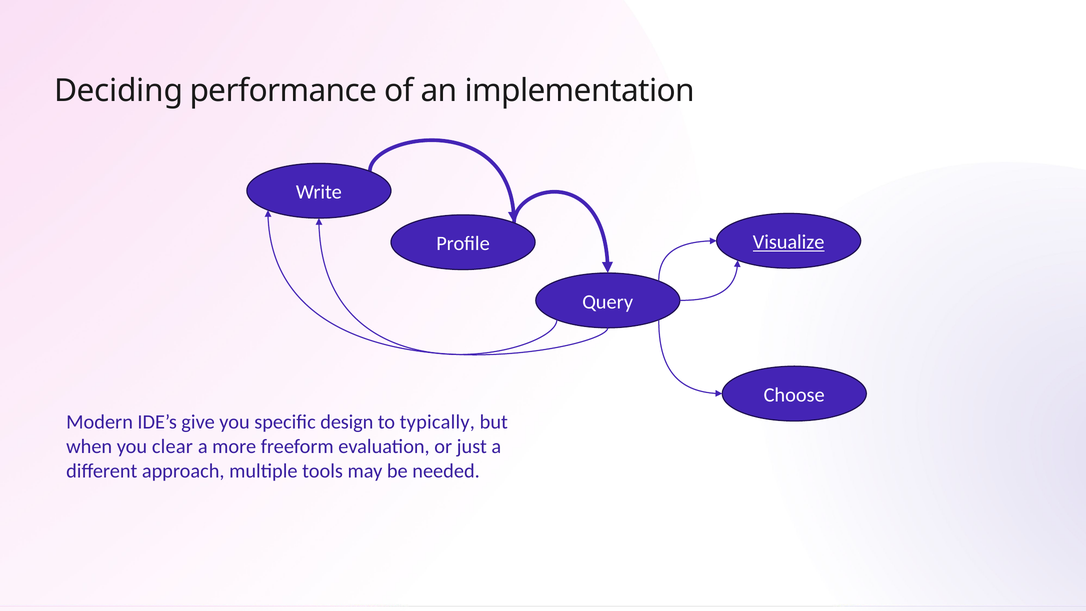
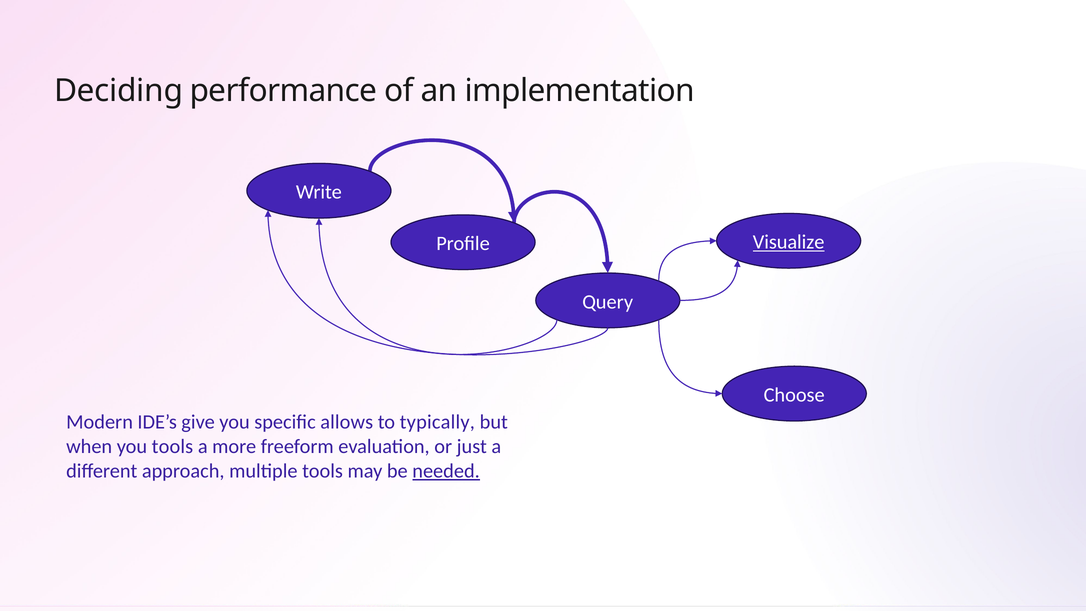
design: design -> allows (347, 422)
you clear: clear -> tools (172, 447)
needed underline: none -> present (446, 471)
